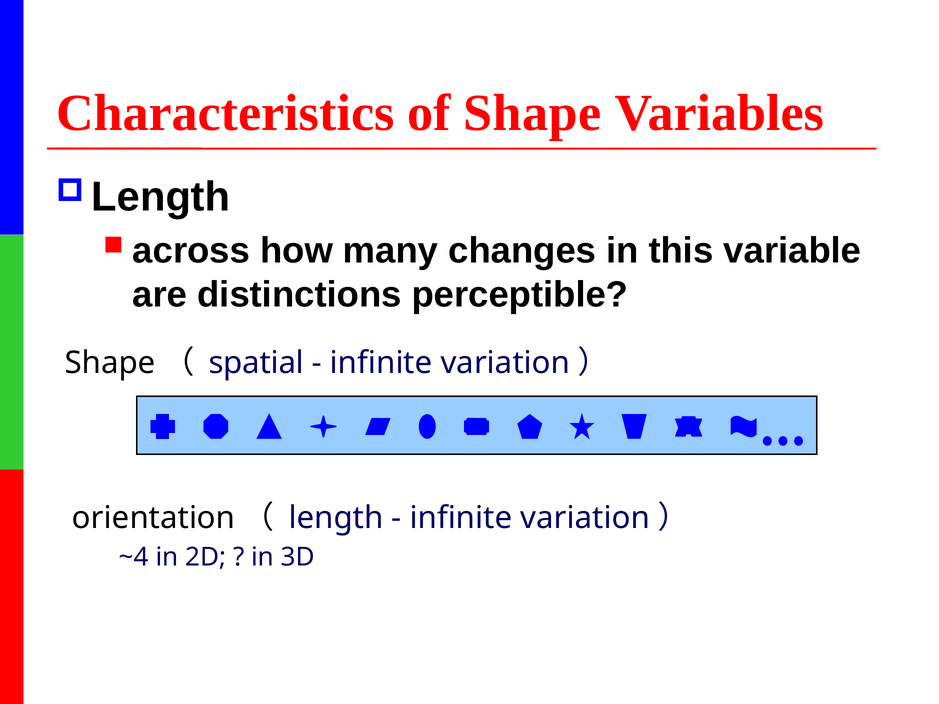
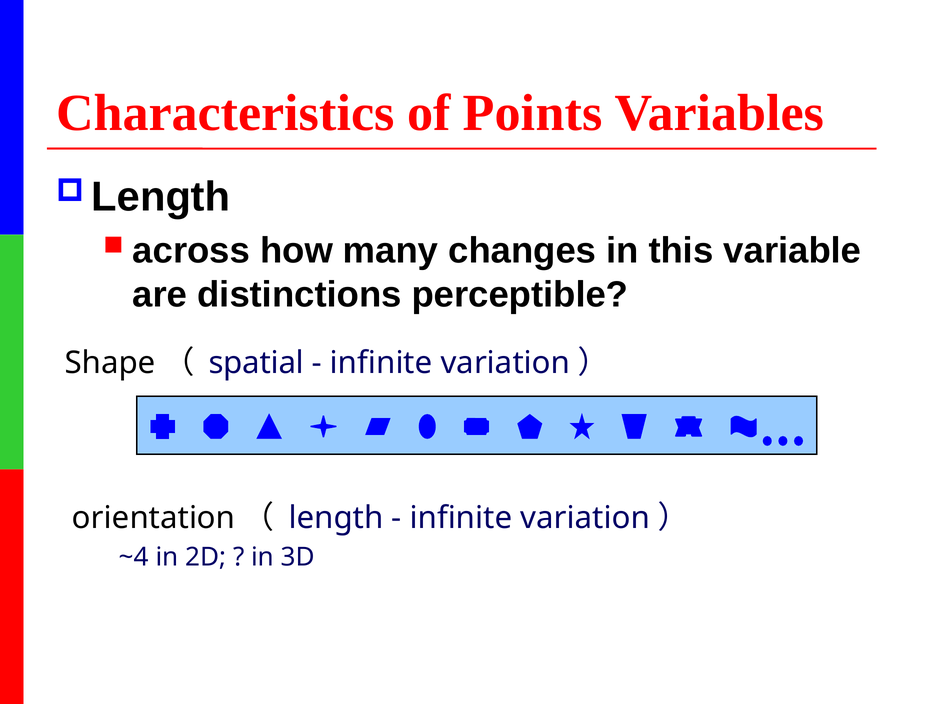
of Shape: Shape -> Points (533, 113)
